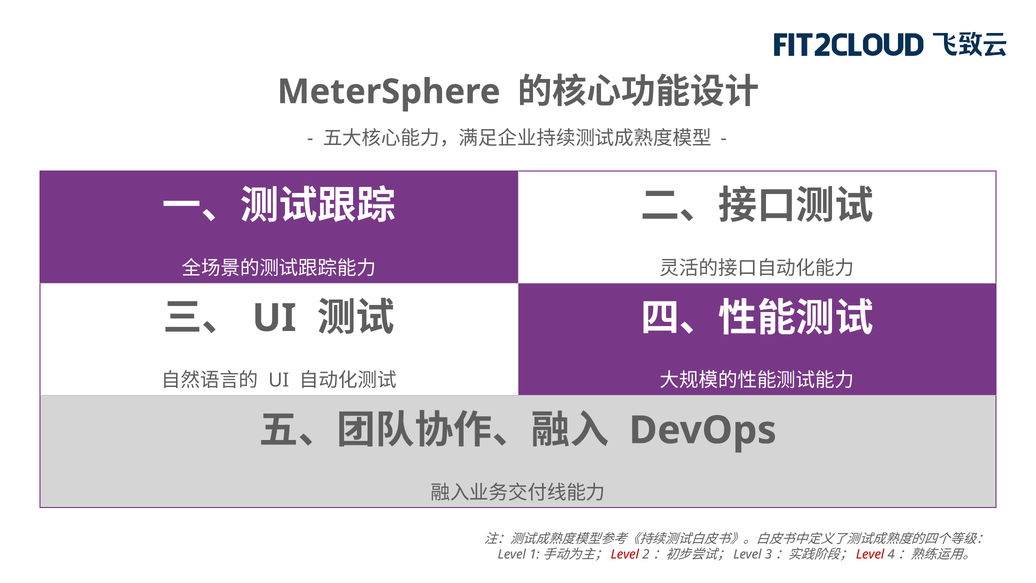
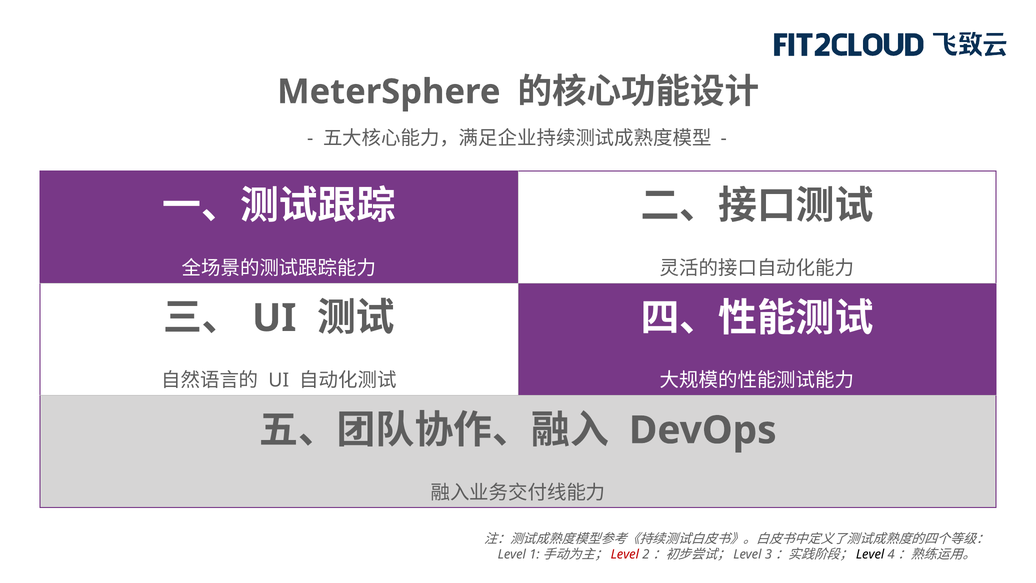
Level colour: red -> black (870, 554)
